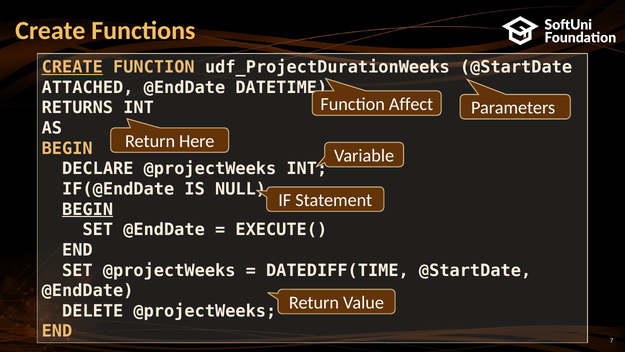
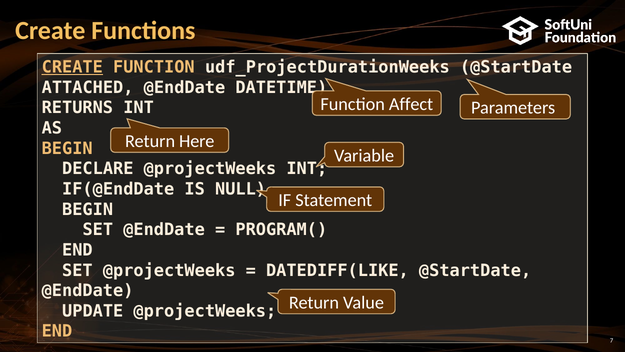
BEGIN underline: present -> none (88, 209)
EXECUTE(: EXECUTE( -> PROGRAM( (281, 230)
DATEDIFF(TIME: DATEDIFF(TIME -> DATEDIFF(LIKE (337, 270)
DELETE: DELETE -> UPDATE (93, 311)
